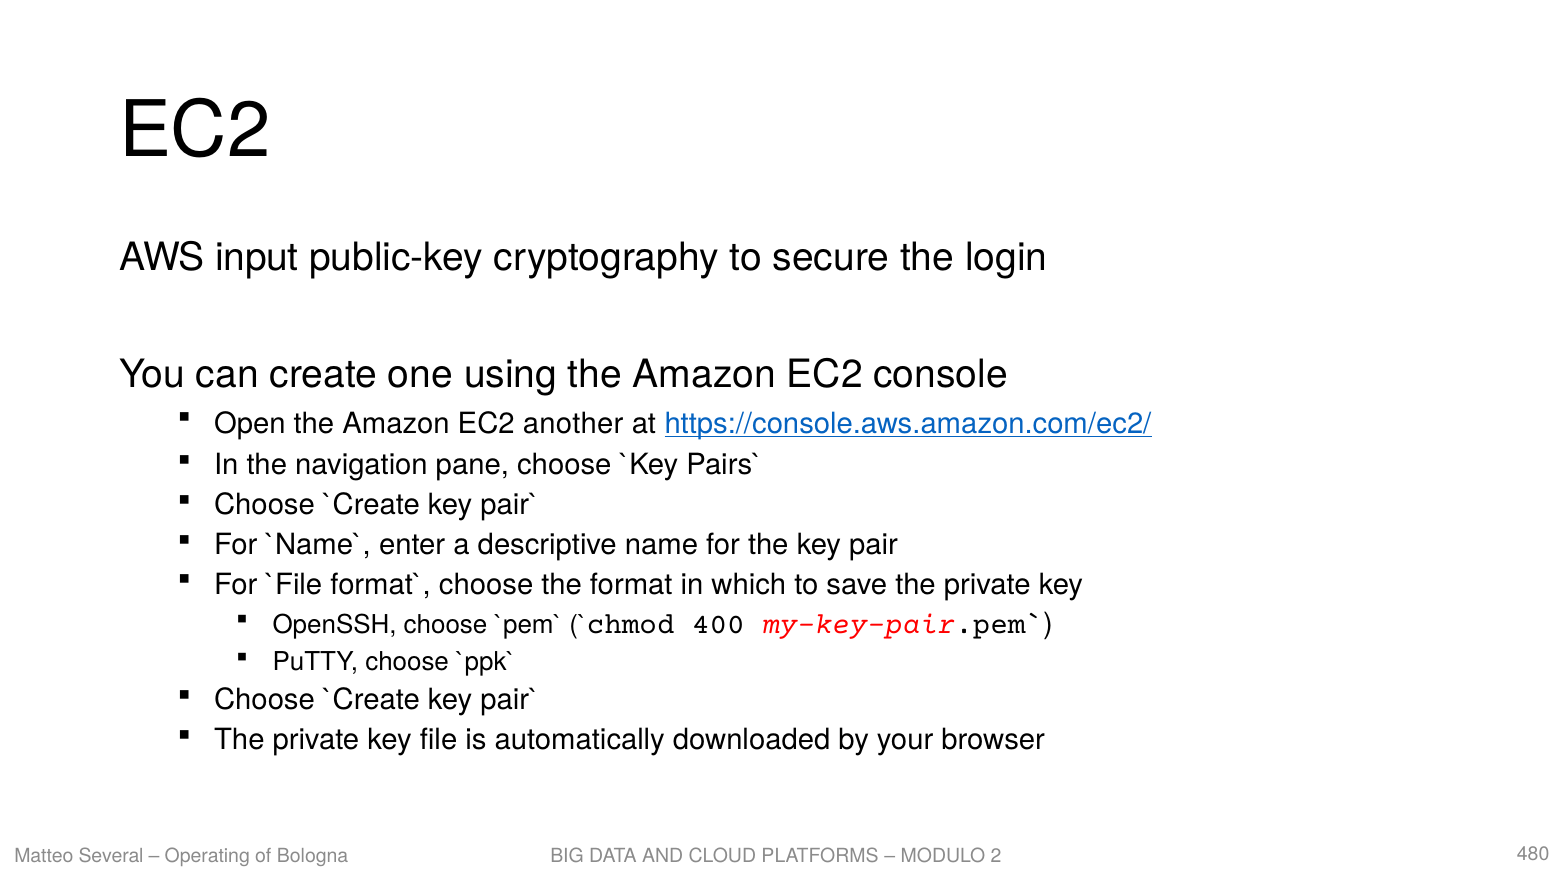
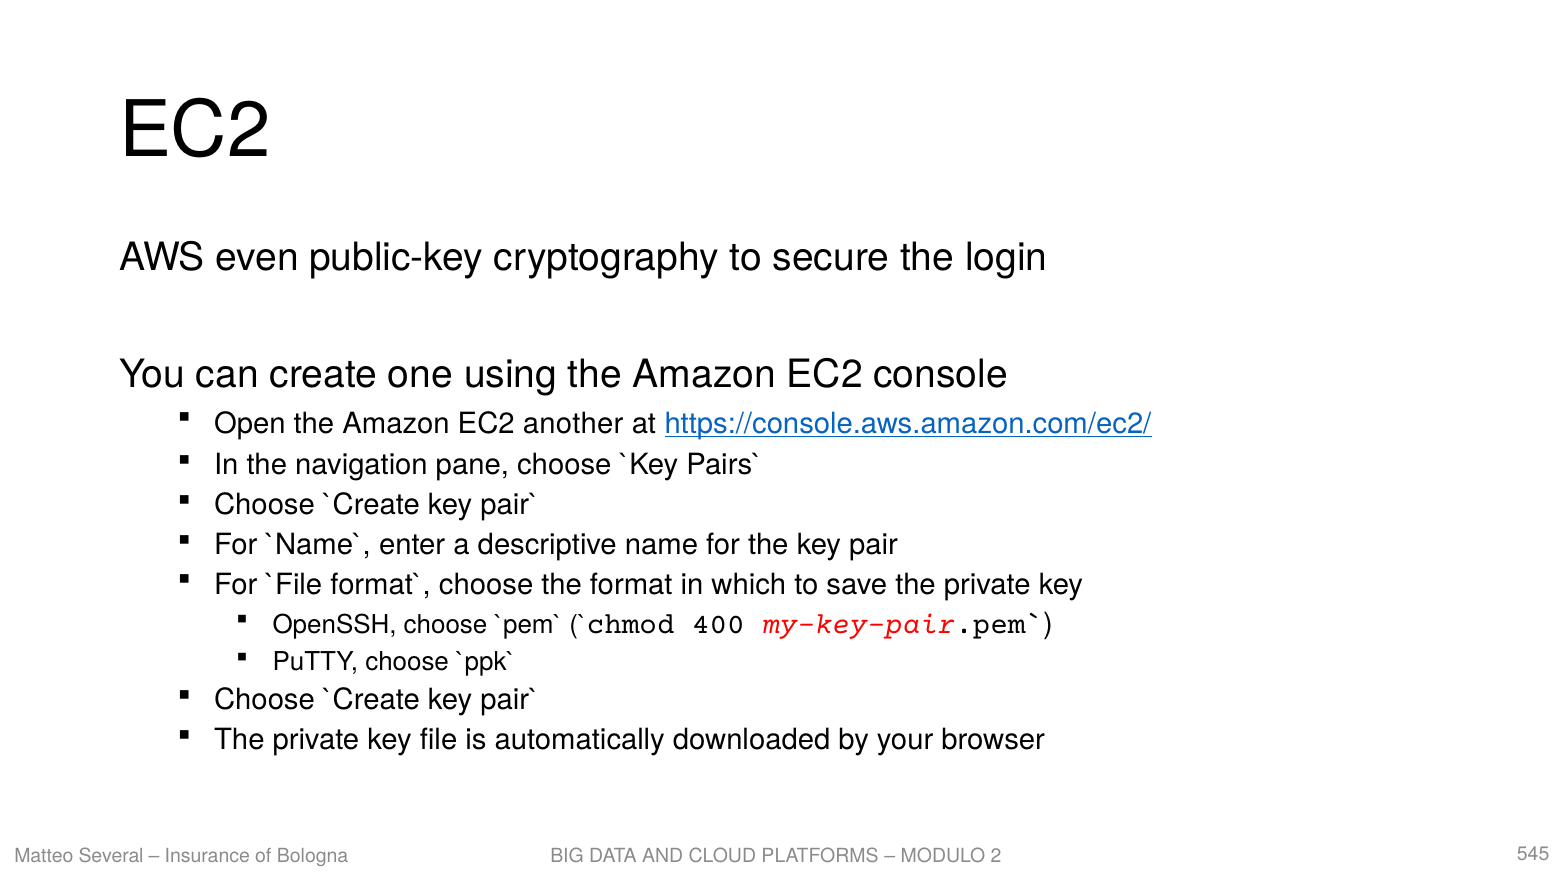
input: input -> even (257, 258)
Operating: Operating -> Insurance (207, 856)
480: 480 -> 545 (1533, 854)
